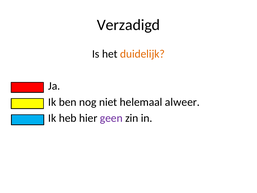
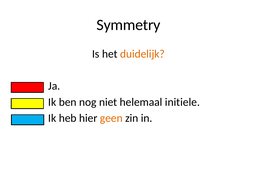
Verzadigd: Verzadigd -> Symmetry (129, 25)
alweer: alweer -> initiele (182, 102)
geen colour: purple -> orange (111, 118)
